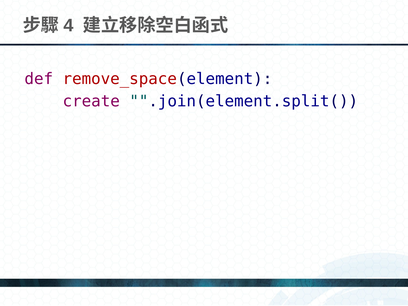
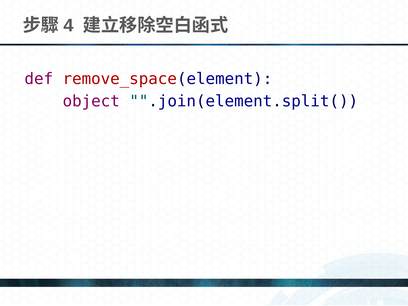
create: create -> object (91, 101)
